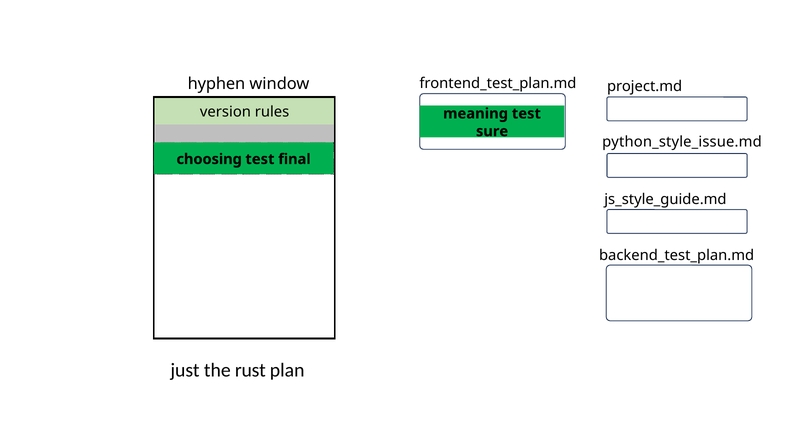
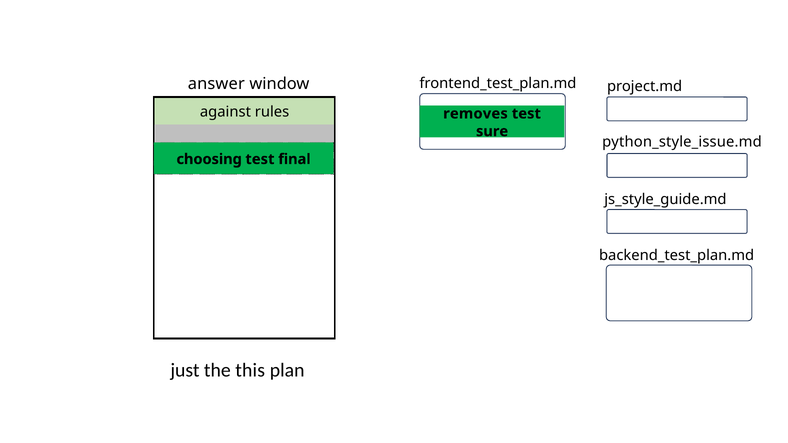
hyphen: hyphen -> answer (216, 84)
version: version -> against (225, 112)
meaning: meaning -> removes (475, 114)
rust: rust -> this (250, 370)
